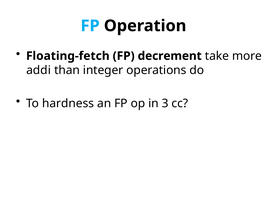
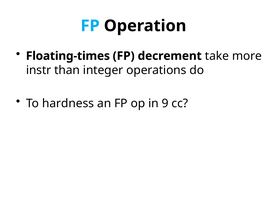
Floating-fetch: Floating-fetch -> Floating-times (68, 56)
addi: addi -> instr (39, 70)
3: 3 -> 9 (165, 103)
